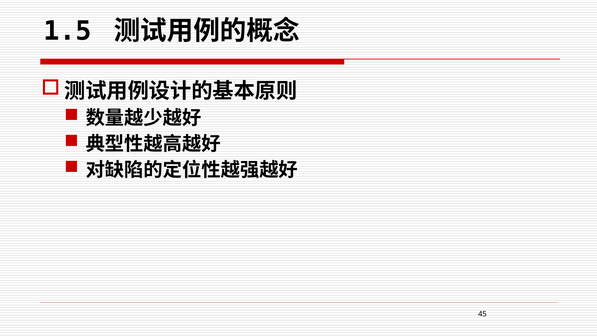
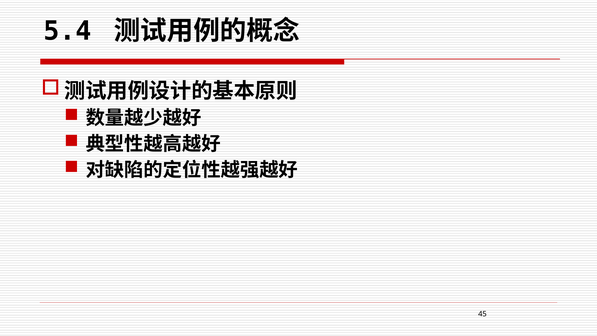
1.5: 1.5 -> 5.4 (67, 31)
